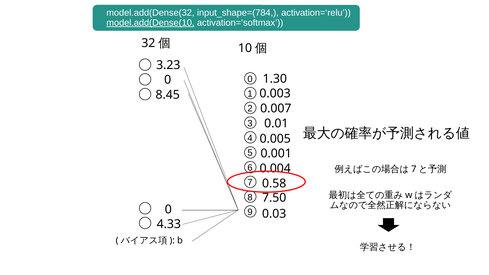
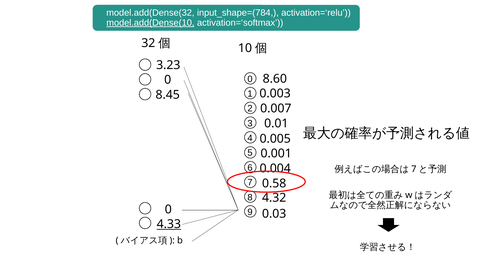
1.30: 1.30 -> 8.60 (275, 79)
7.50: 7.50 -> 4.32 (274, 198)
4.33 underline: none -> present (169, 224)
